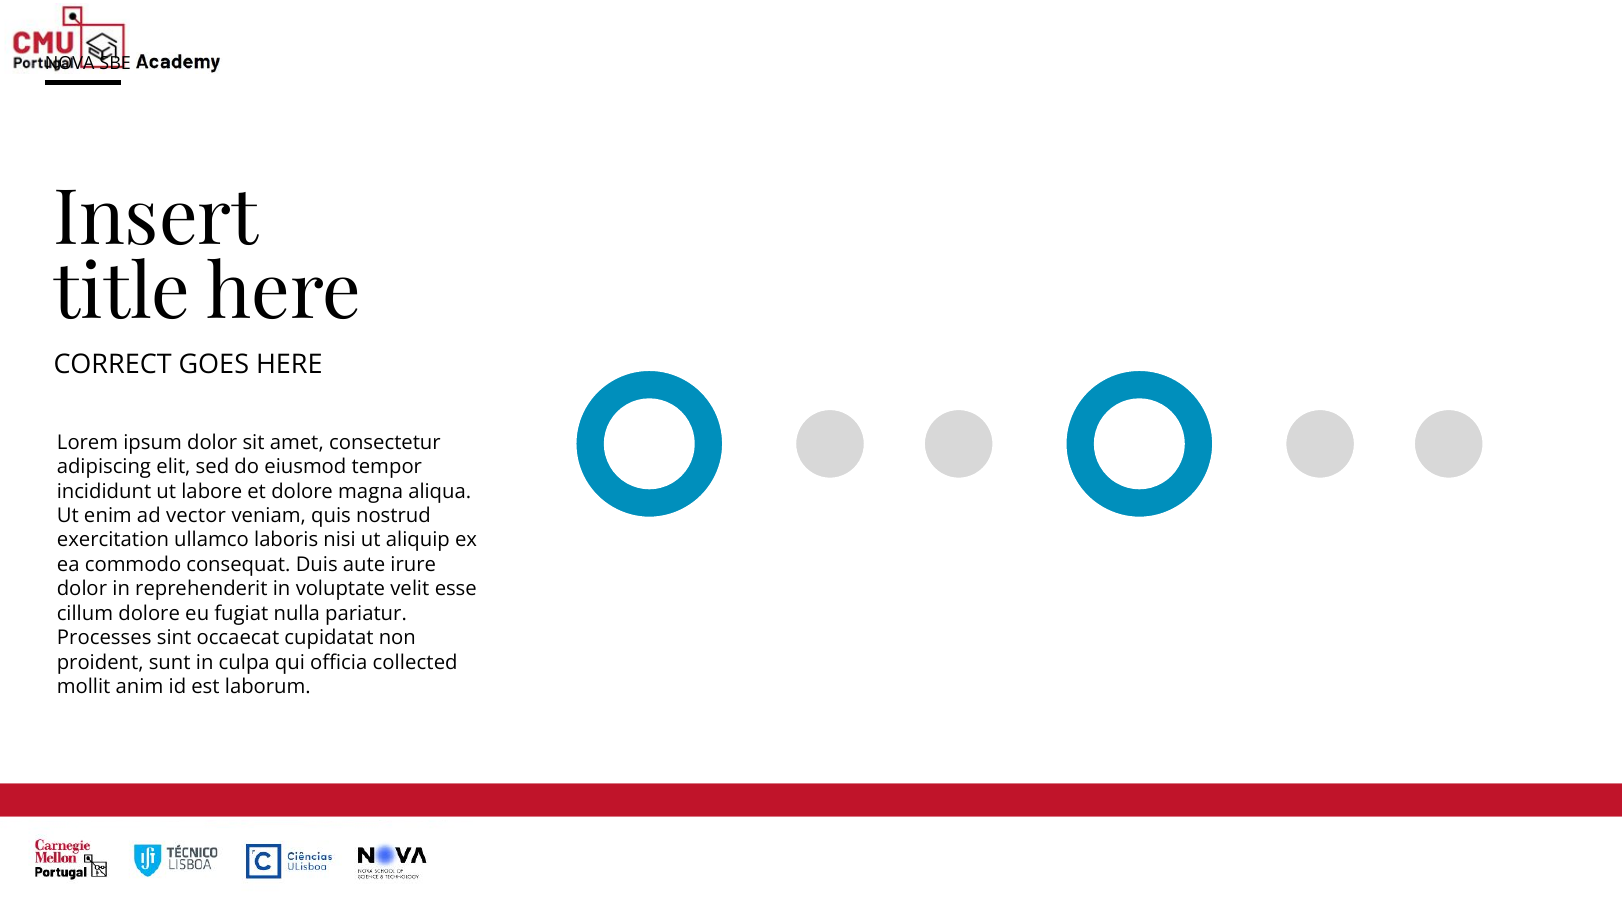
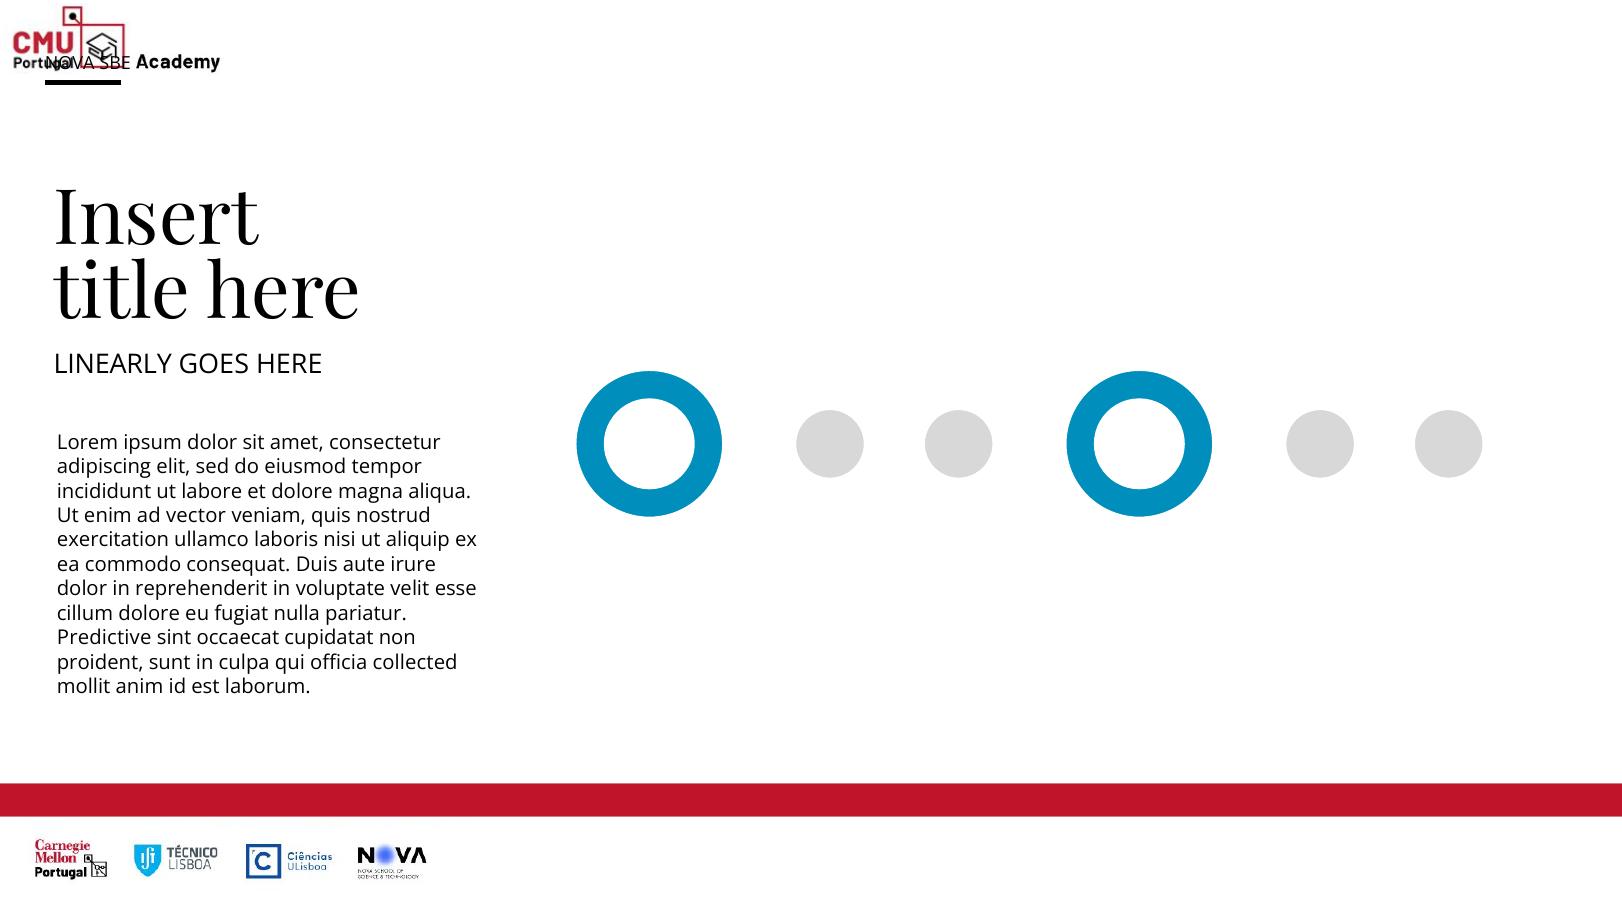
CORRECT: CORRECT -> LINEARLY (113, 364)
Processes: Processes -> Predictive (104, 638)
